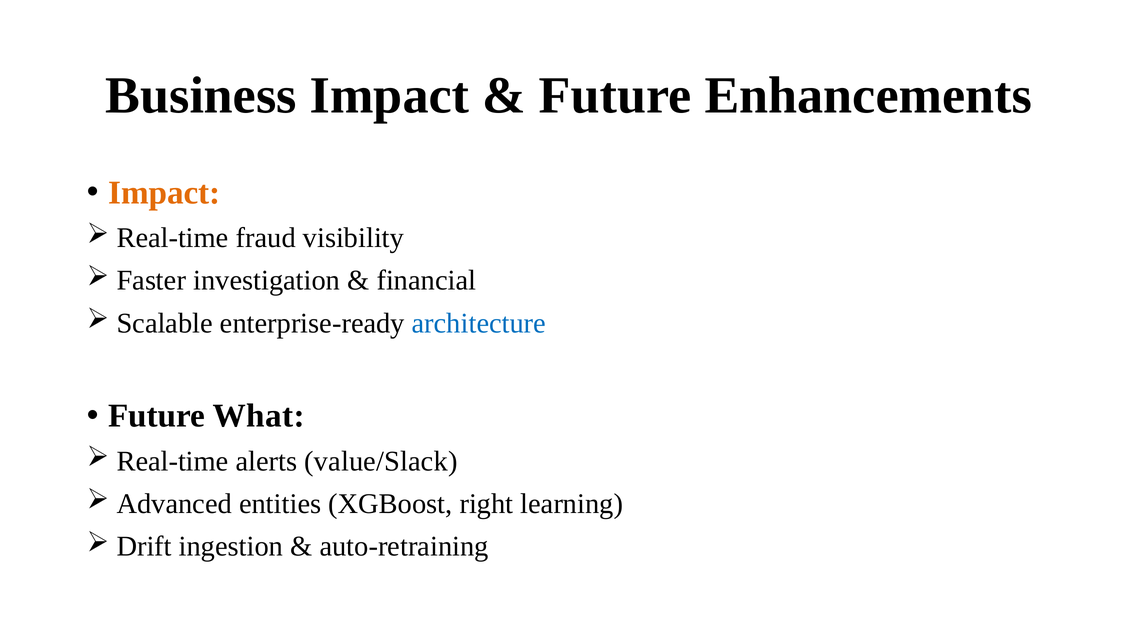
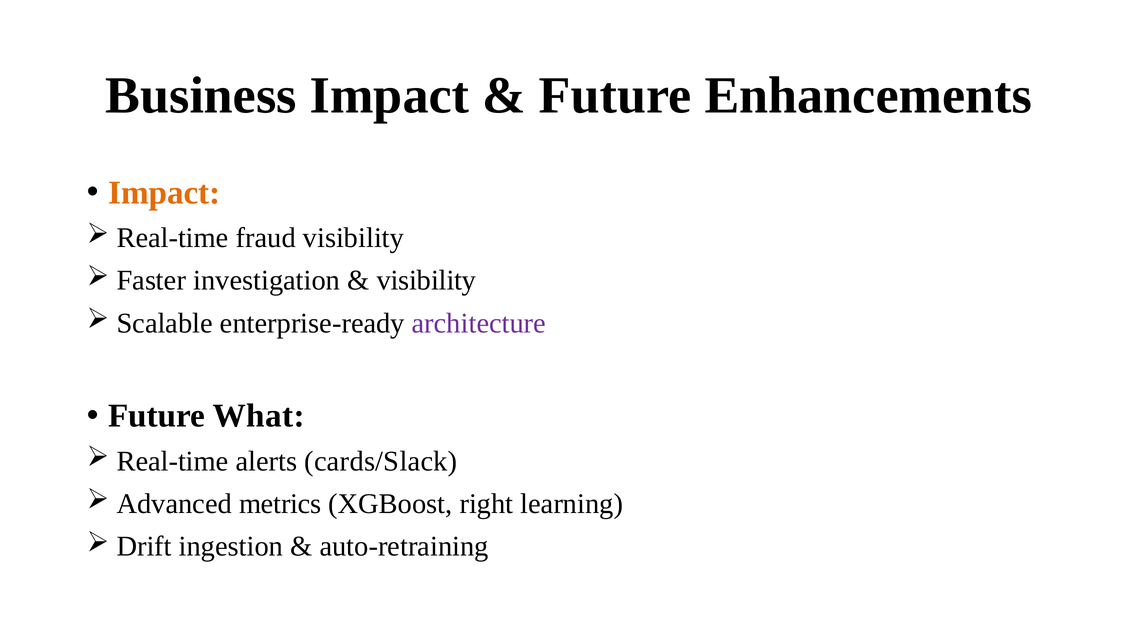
financial: financial -> visibility (426, 280)
architecture colour: blue -> purple (479, 323)
value/Slack: value/Slack -> cards/Slack (381, 461)
entities: entities -> metrics (280, 504)
